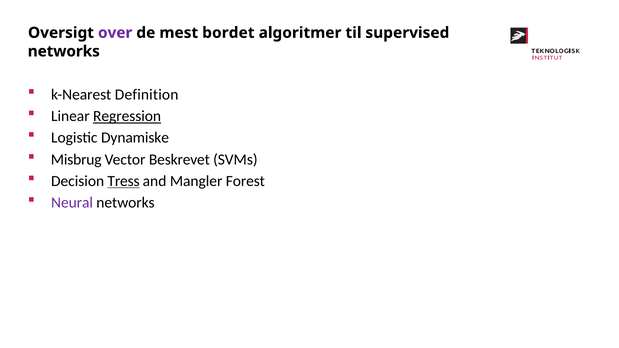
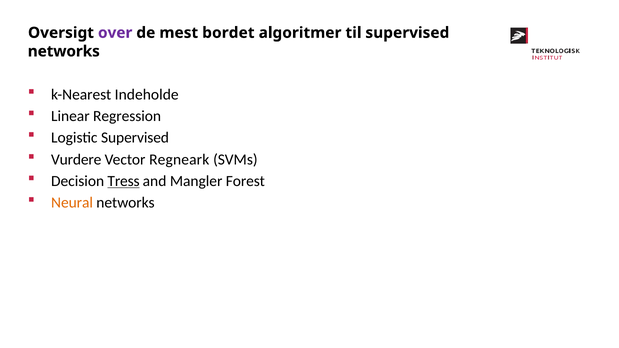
Definition: Definition -> Indeholde (147, 95)
Regression underline: present -> none (127, 116)
Logistic Dynamiske: Dynamiske -> Supervised (135, 138)
Misbrug: Misbrug -> Vurdere (76, 160)
Beskrevet: Beskrevet -> Regneark (179, 160)
Neural colour: purple -> orange (72, 203)
